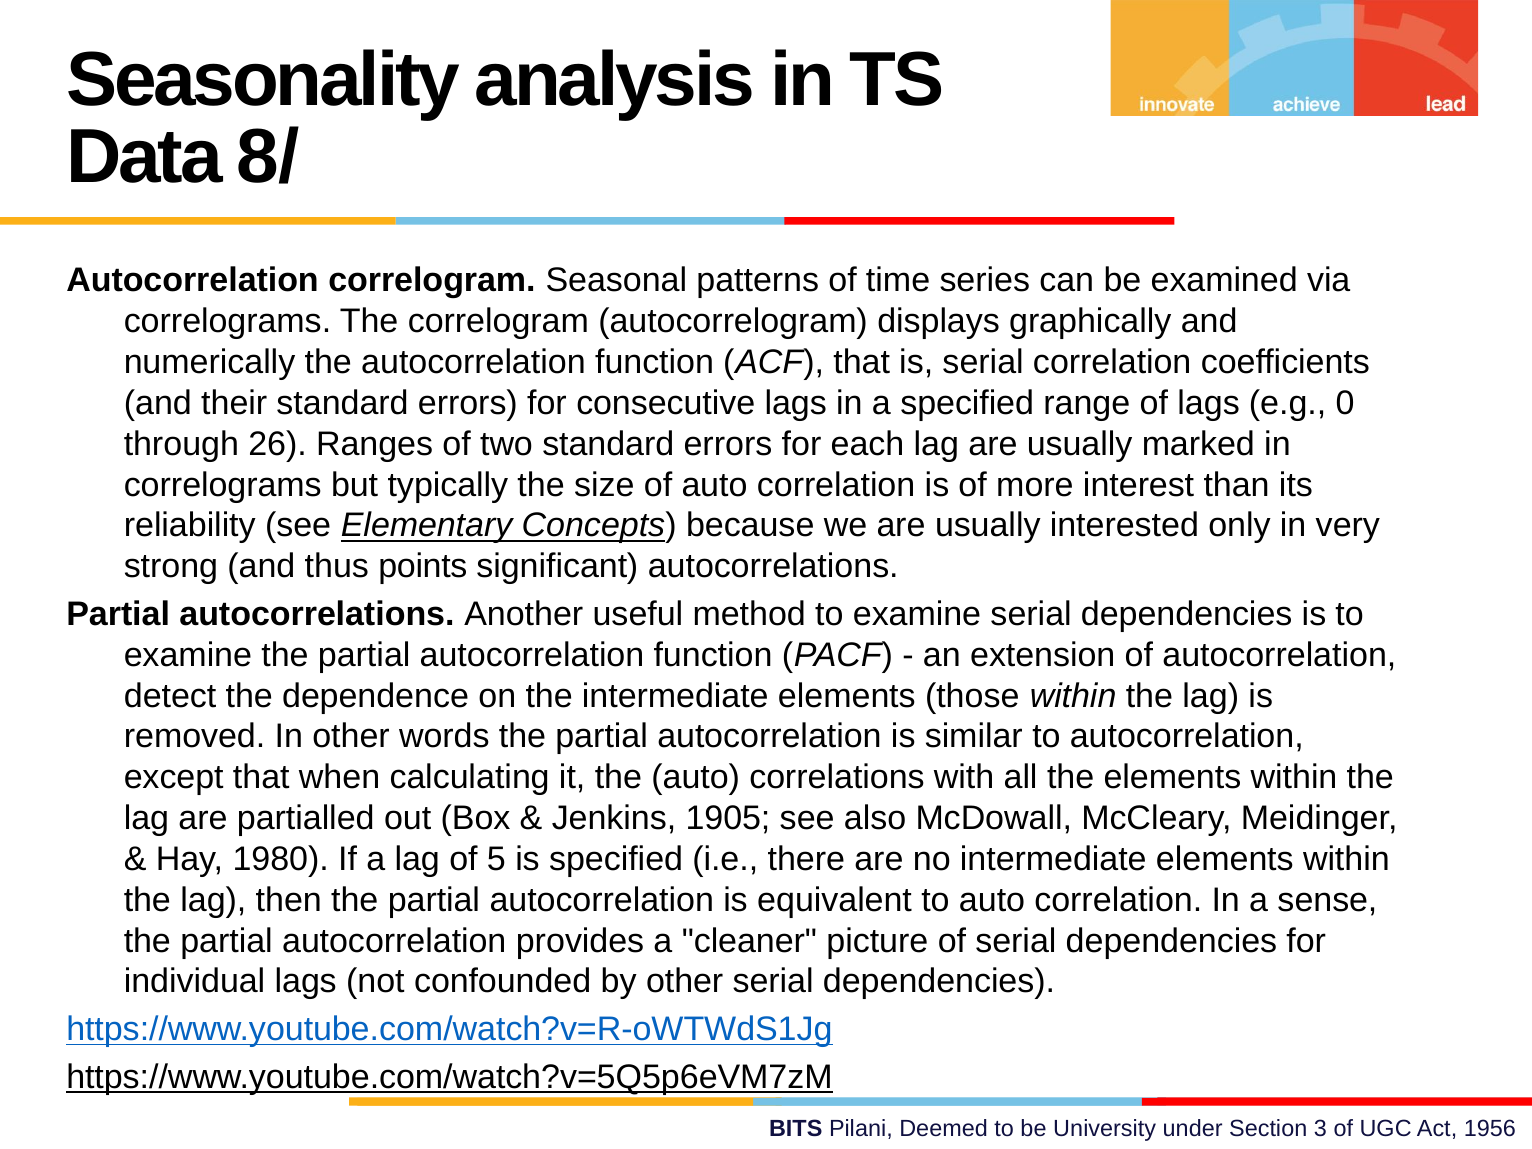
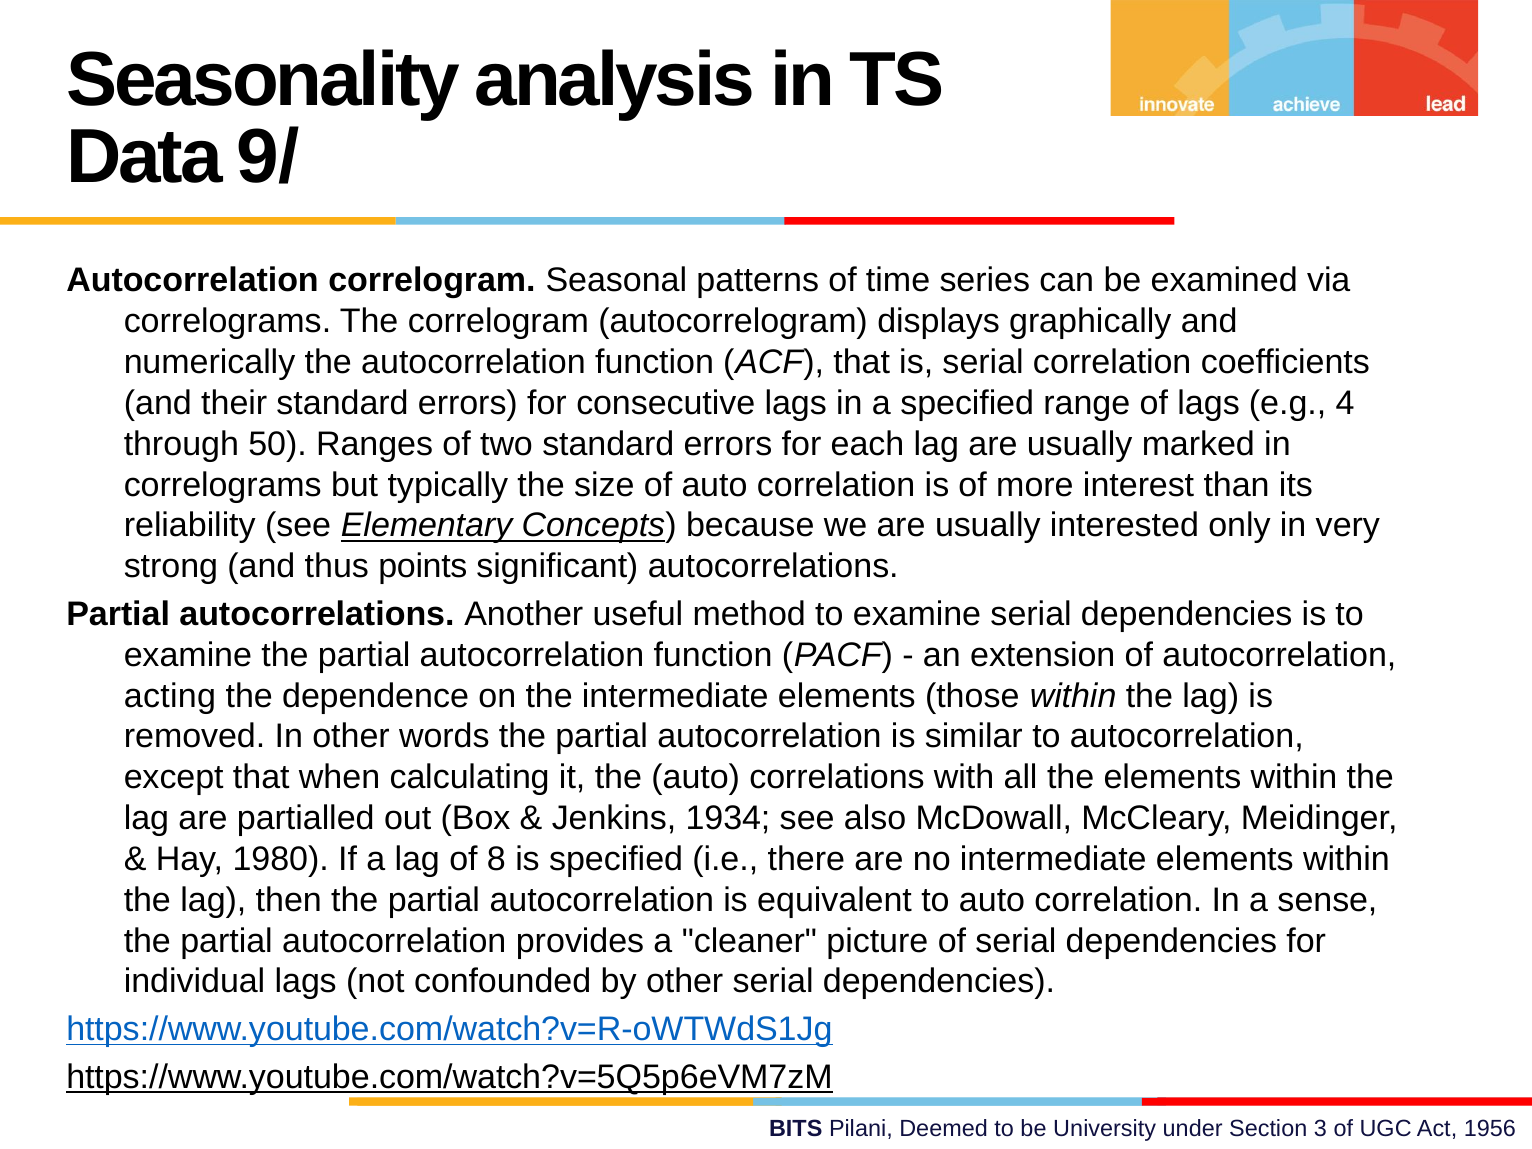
8/: 8/ -> 9/ (268, 157)
0: 0 -> 4 (1345, 403)
26: 26 -> 50 (278, 444)
detect: detect -> acting (170, 696)
1905: 1905 -> 1934 (728, 818)
5: 5 -> 8 (496, 859)
